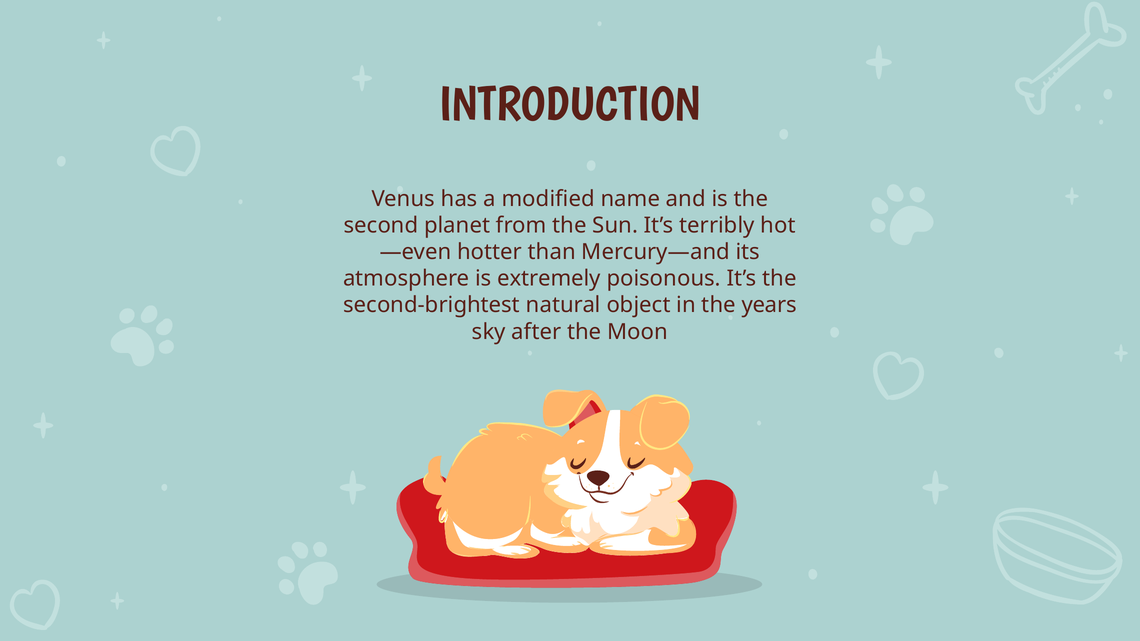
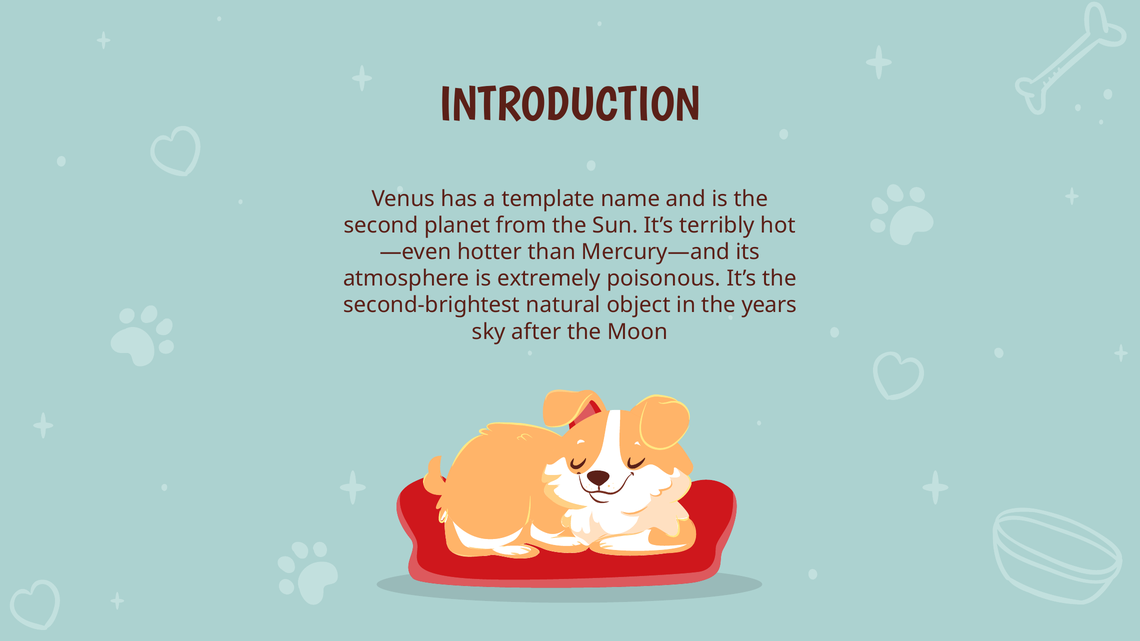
modified: modified -> template (548, 199)
